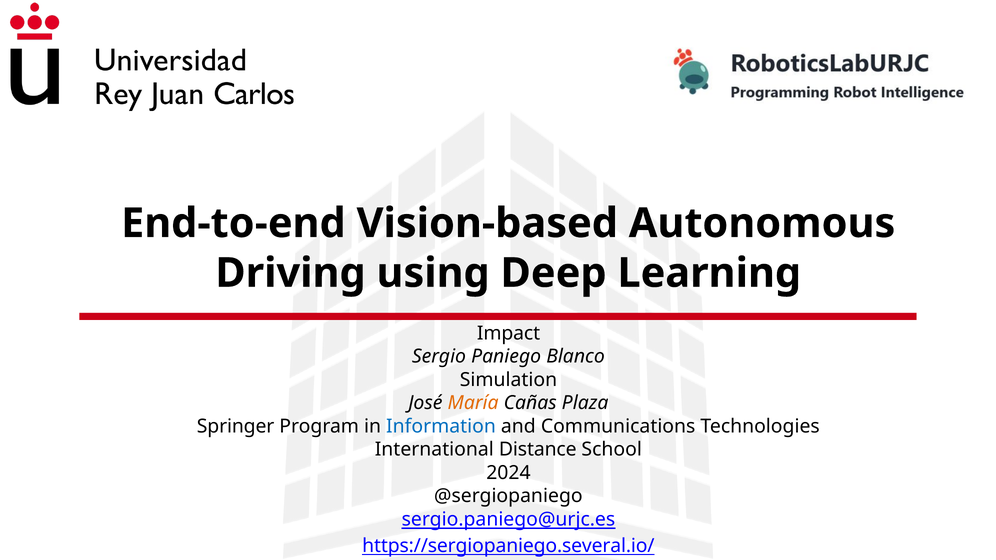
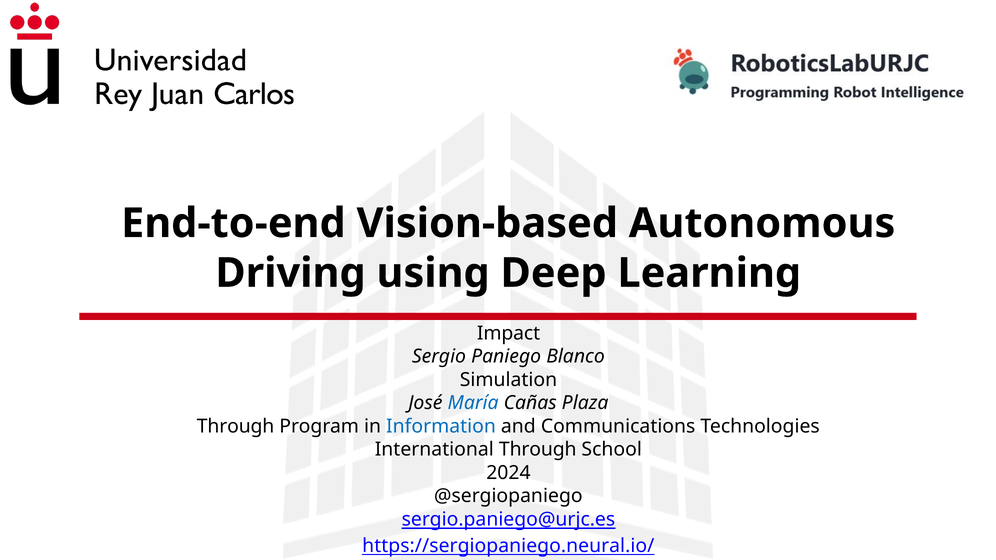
María colour: orange -> blue (473, 403)
Springer: Springer -> Through (236, 427)
International Distance: Distance -> Through (538, 450)
https://sergiopaniego.several.io/: https://sergiopaniego.several.io/ -> https://sergiopaniego.neural.io/ (508, 546)
